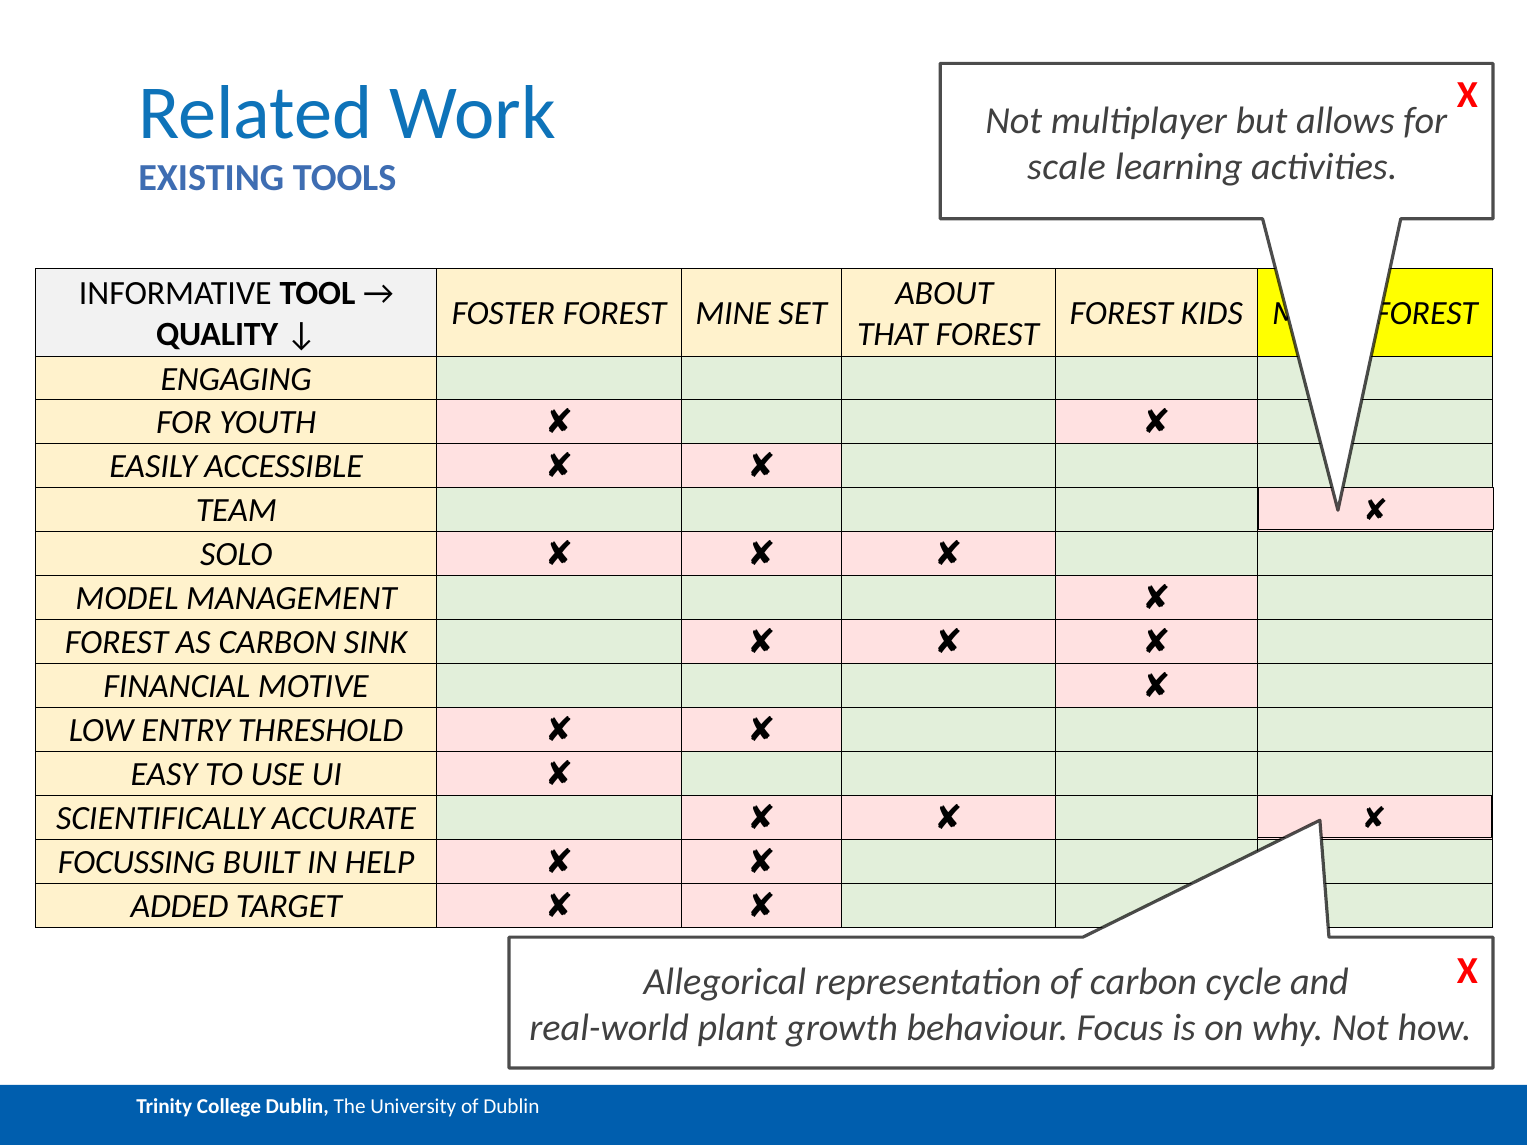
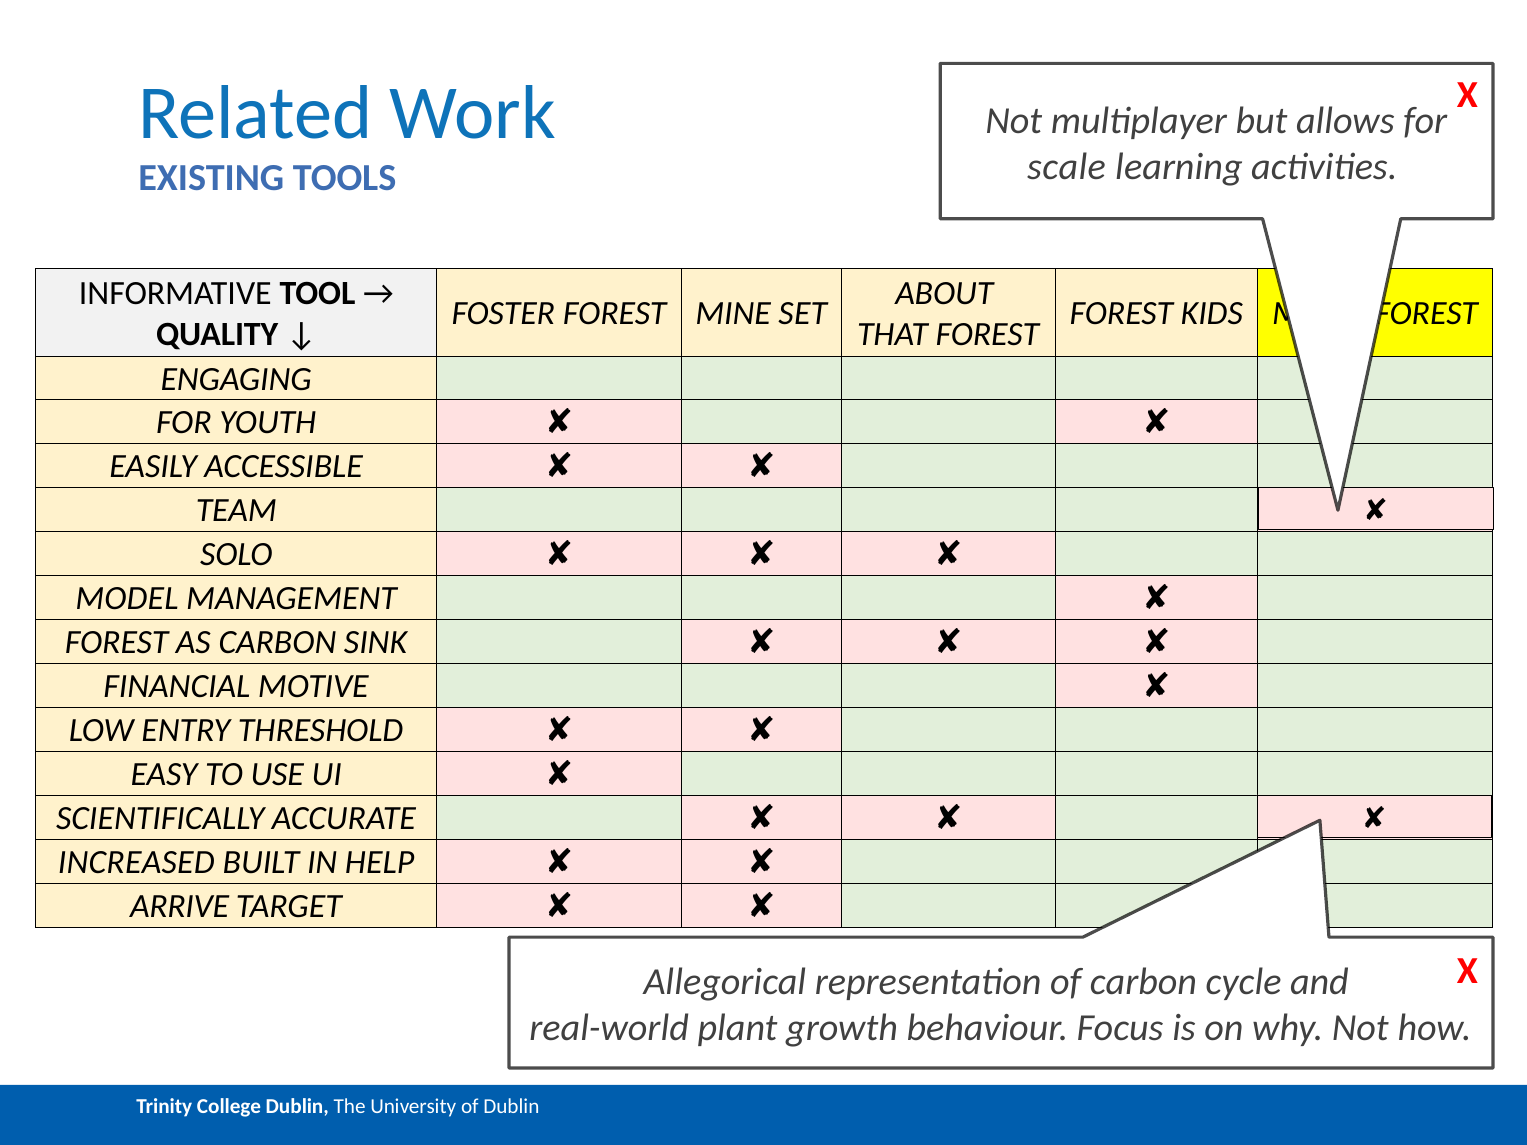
FOCUSSING: FOCUSSING -> INCREASED (136, 863)
ADDED: ADDED -> ARRIVE (180, 907)
